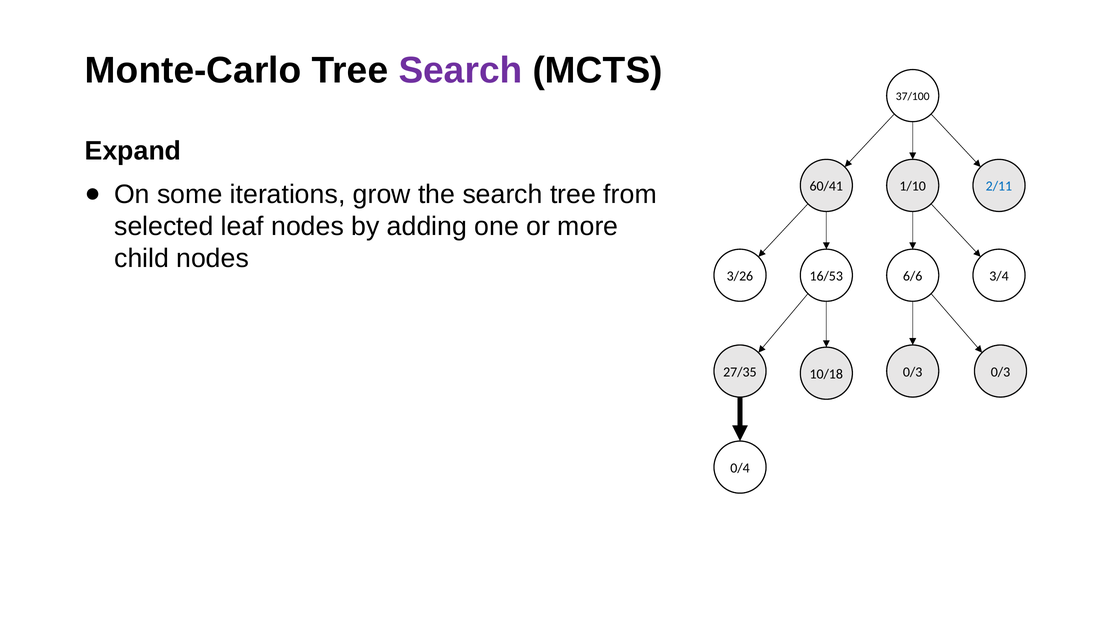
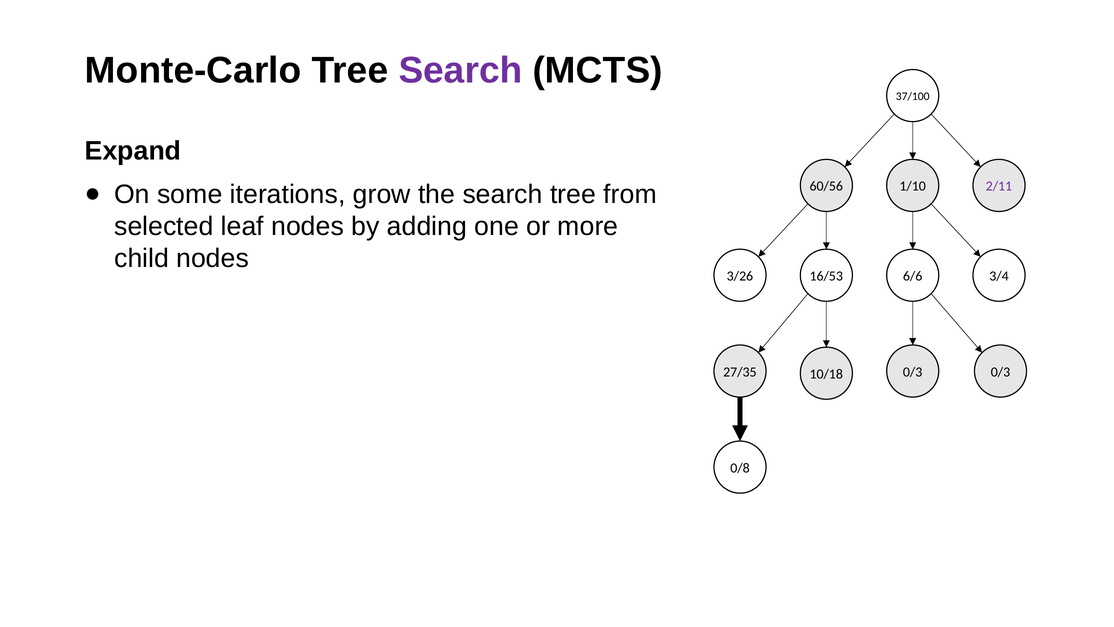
60/41: 60/41 -> 60/56 (826, 186)
2/11 colour: blue -> purple (999, 186)
0/4: 0/4 -> 0/8 (740, 468)
